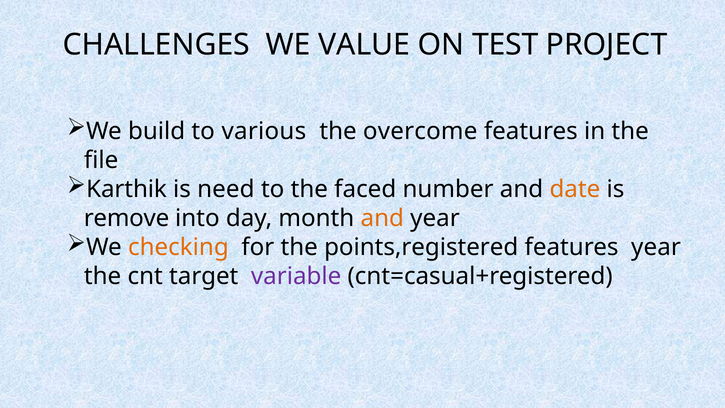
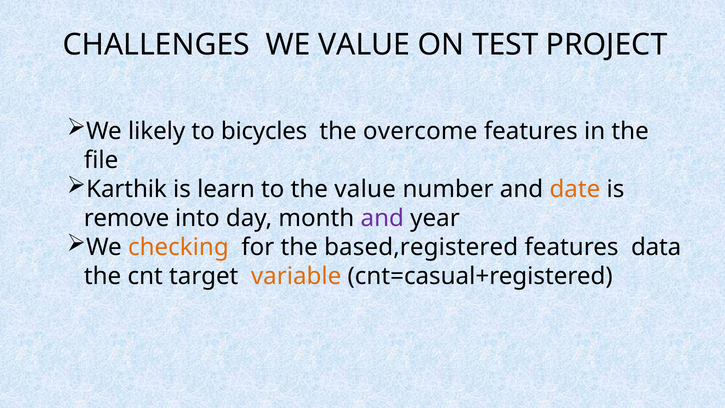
build: build -> likely (157, 131)
various: various -> bicycles (264, 131)
need: need -> learn (226, 189)
the faced: faced -> value (365, 189)
and colour: orange -> purple (382, 218)
points,registered: points,registered -> based,registered (421, 247)
features year: year -> data (656, 247)
variable colour: purple -> orange (296, 276)
